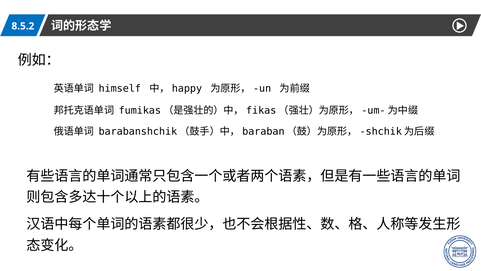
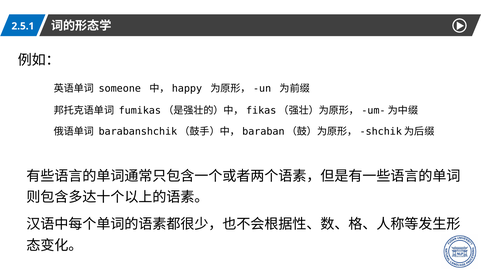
8.5.2: 8.5.2 -> 2.5.1 (23, 26)
himself: himself -> someone (120, 88)
